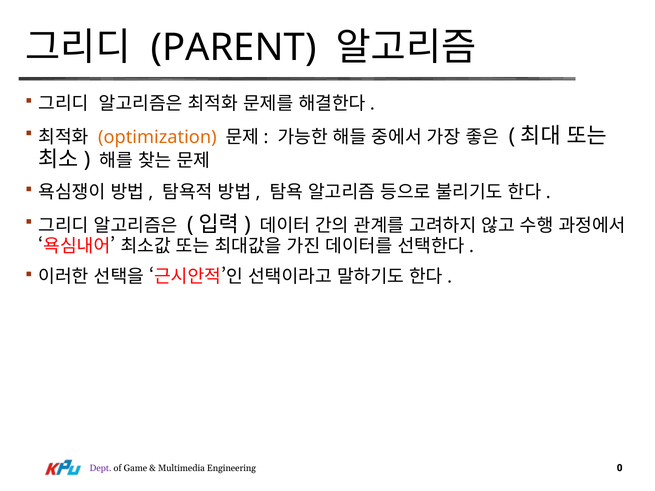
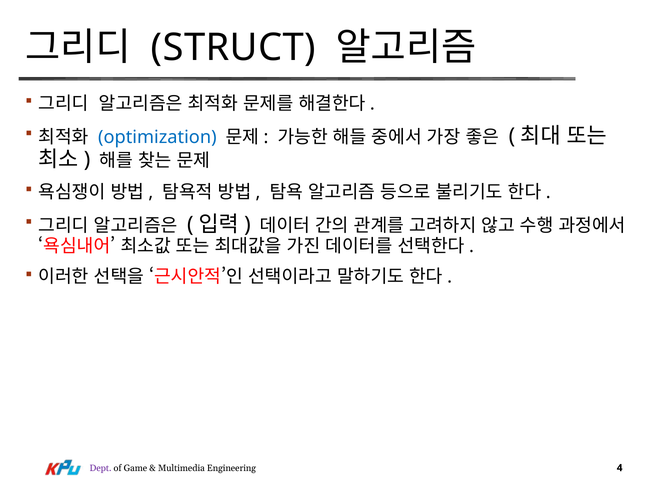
PARENT: PARENT -> STRUCT (233, 48)
optimization colour: orange -> blue (157, 137)
0: 0 -> 4 (620, 468)
